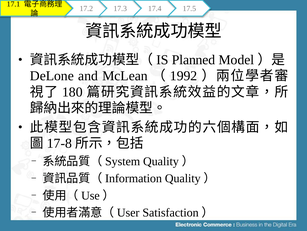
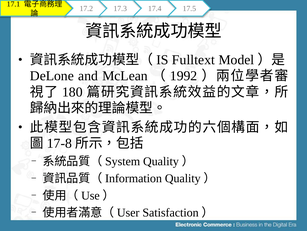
Planned: Planned -> Fulltext (193, 60)
